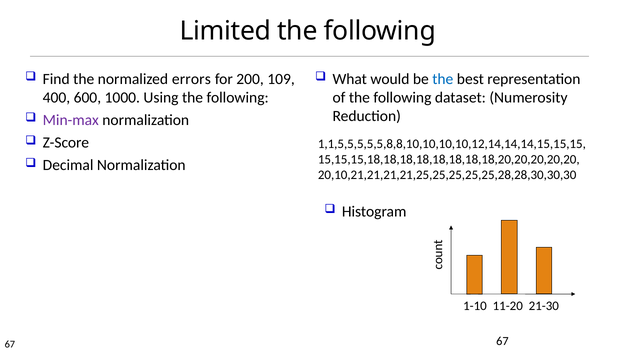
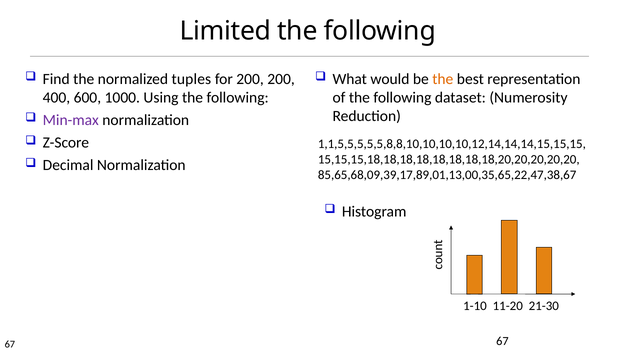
errors: errors -> tuples (191, 79)
200 109: 109 -> 200 (281, 79)
the colour: blue -> orange (443, 79)
20,10,21,21,21,21,25,25,25,25,25,28,28,30,30,30: 20,10,21,21,21,21,25,25,25,25,25,28,28,30,30,30 -> 85,65,68,09,39,17,89,01,13,00,35,65,22,47,38,67 (447, 175)
